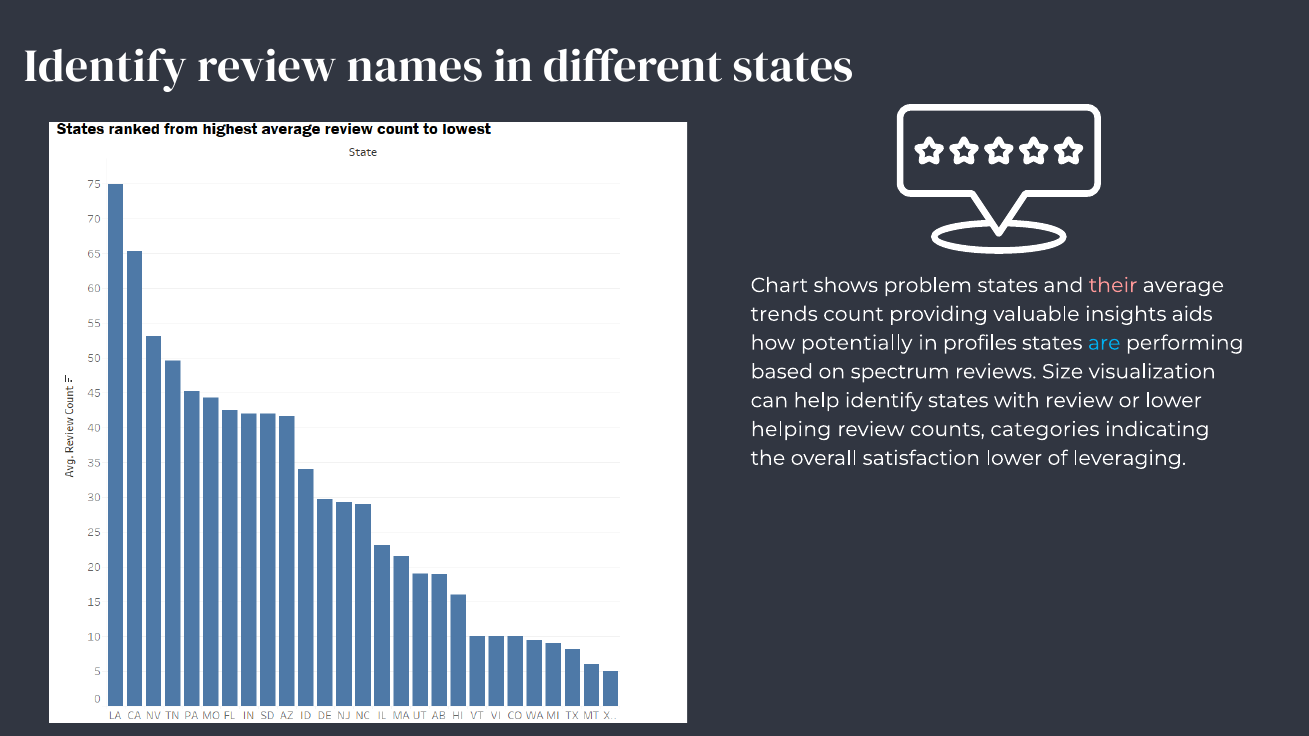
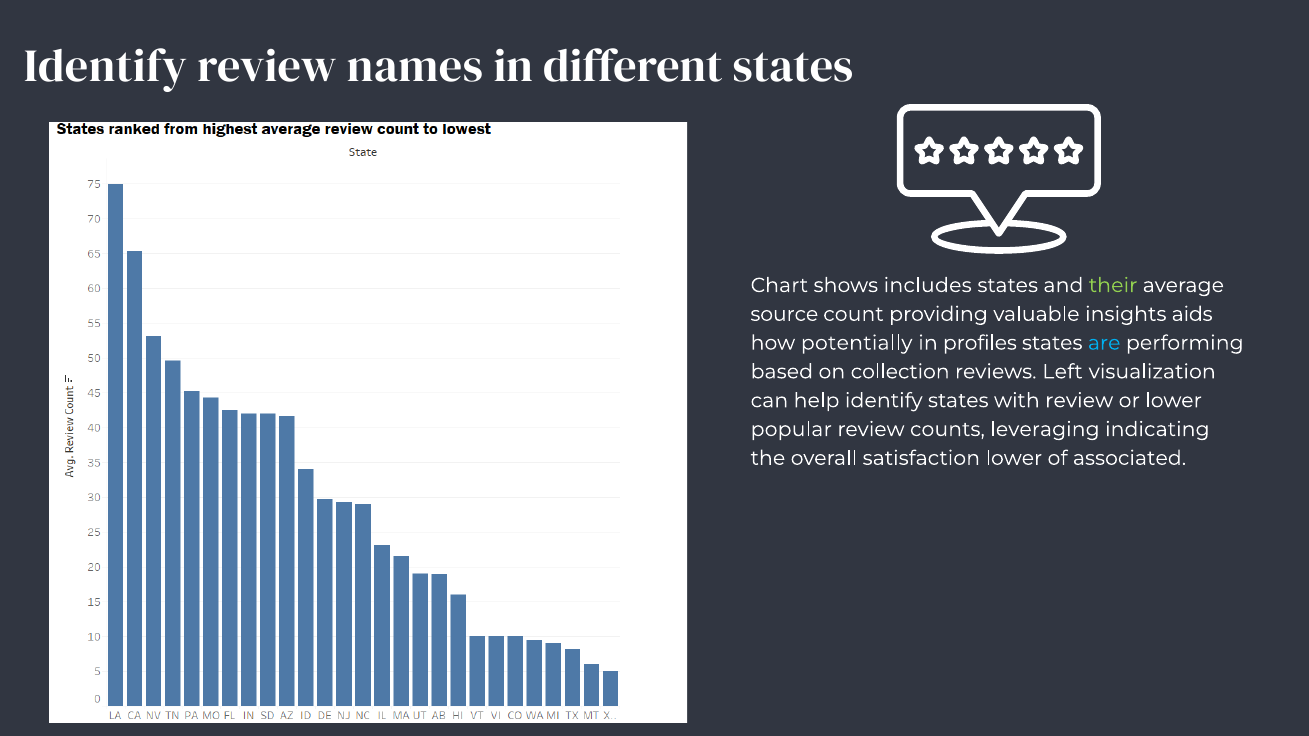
problem: problem -> includes (928, 285)
their colour: pink -> light green (1113, 285)
trends: trends -> source (784, 314)
spectrum: spectrum -> collection (900, 372)
Size: Size -> Left (1062, 372)
helping: helping -> popular (791, 429)
categories: categories -> leveraging (1045, 429)
leveraging: leveraging -> associated (1129, 458)
